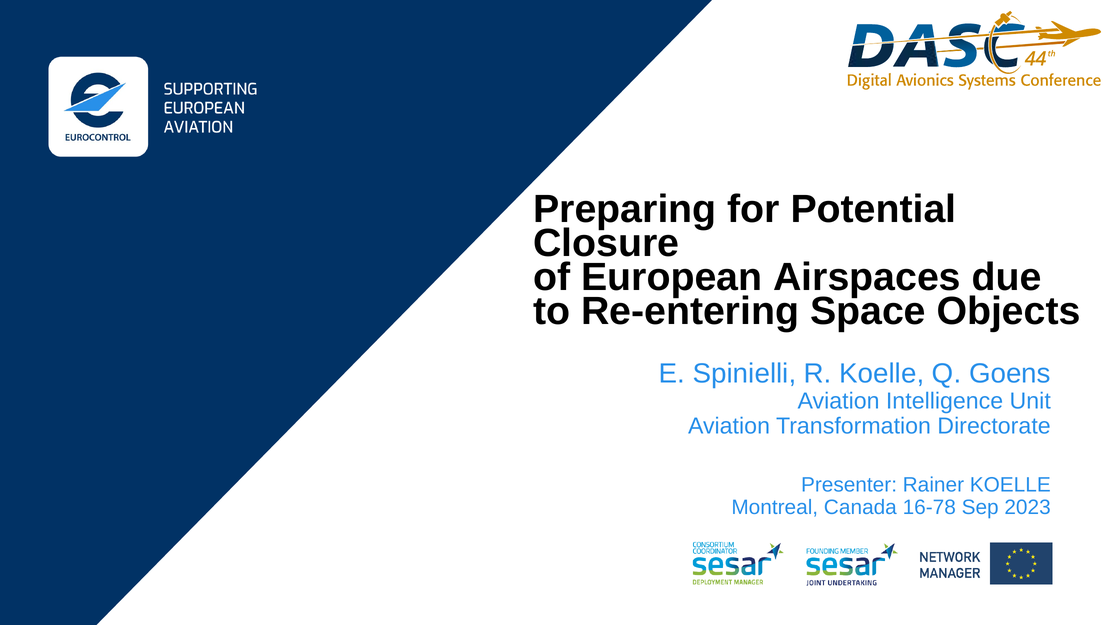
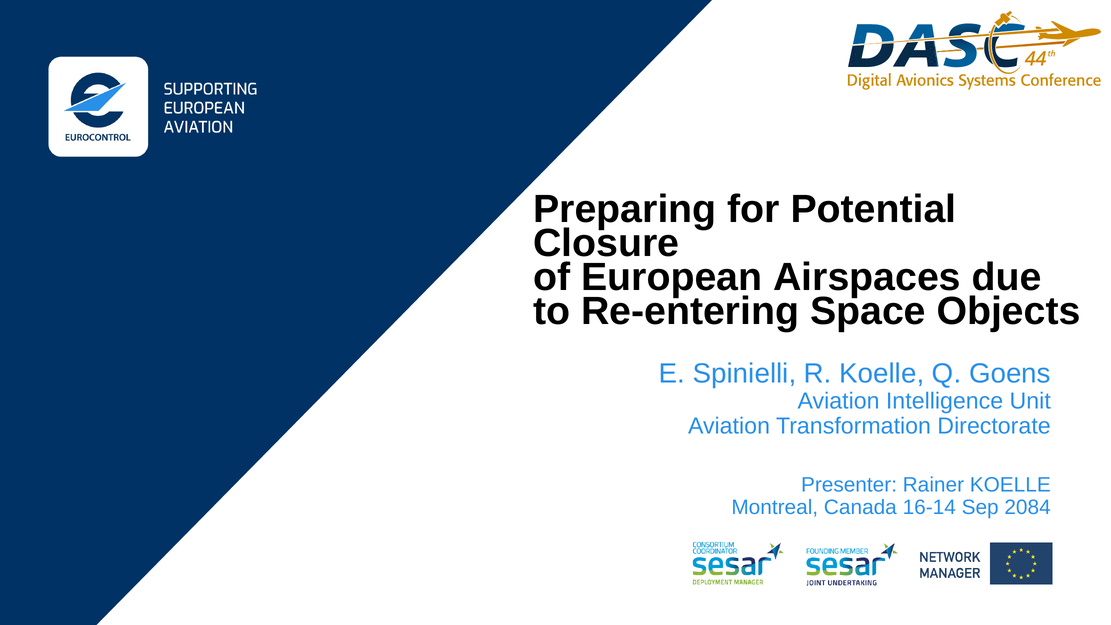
16-78: 16-78 -> 16-14 (929, 508)
2023: 2023 -> 2084 (1028, 508)
